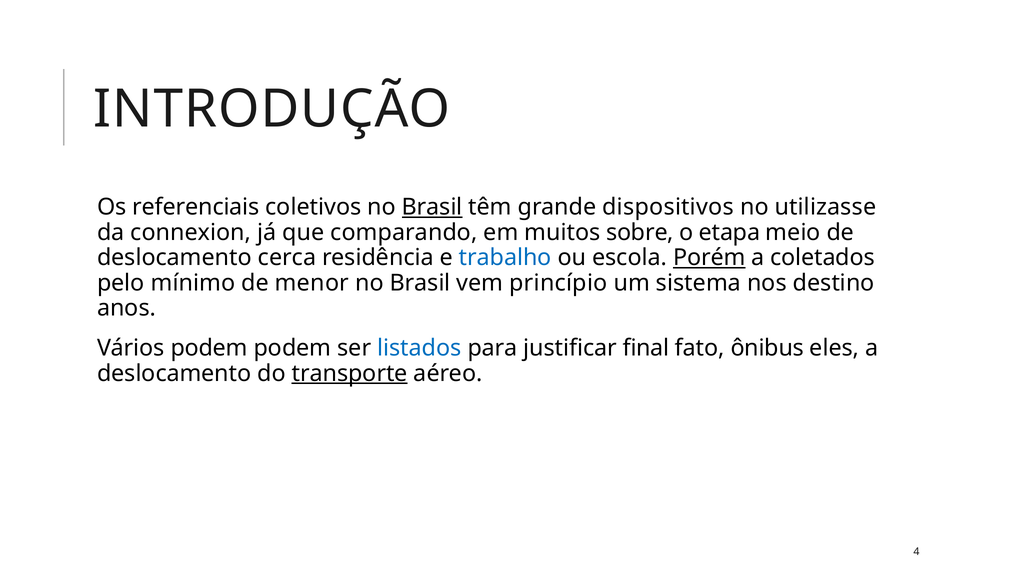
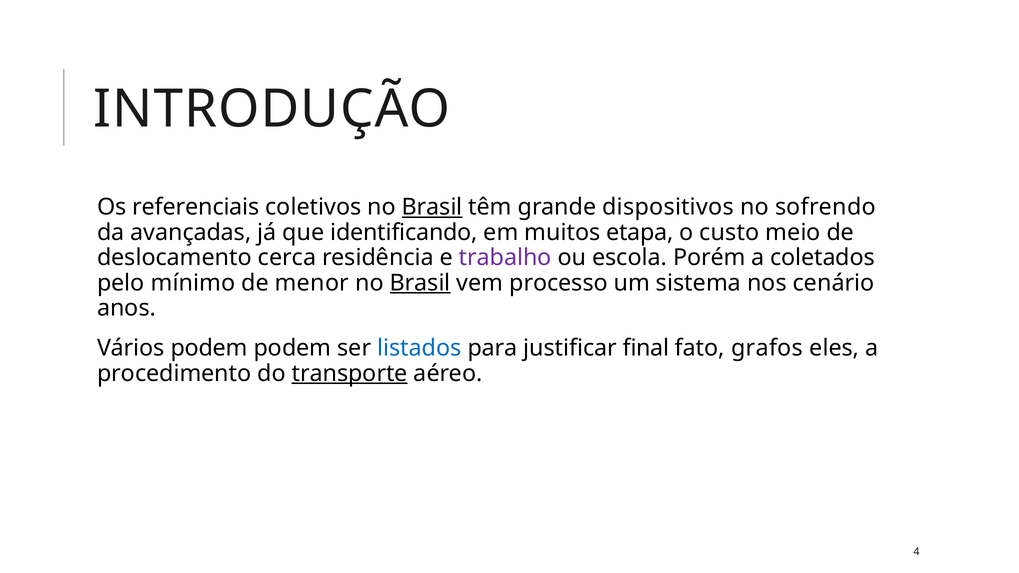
utilizasse: utilizasse -> sofrendo (825, 207)
connexion: connexion -> avançadas (191, 233)
comparando: comparando -> identificando (404, 233)
sobre: sobre -> etapa (640, 233)
etapa: etapa -> custo (729, 233)
trabalho colour: blue -> purple (505, 258)
Porém underline: present -> none (709, 258)
Brasil underline: none -> present (420, 283)
princípio: princípio -> processo (559, 283)
destino: destino -> cenário (834, 283)
ônibus: ônibus -> grafos (767, 348)
deslocamento: deslocamento -> procedimento (174, 373)
